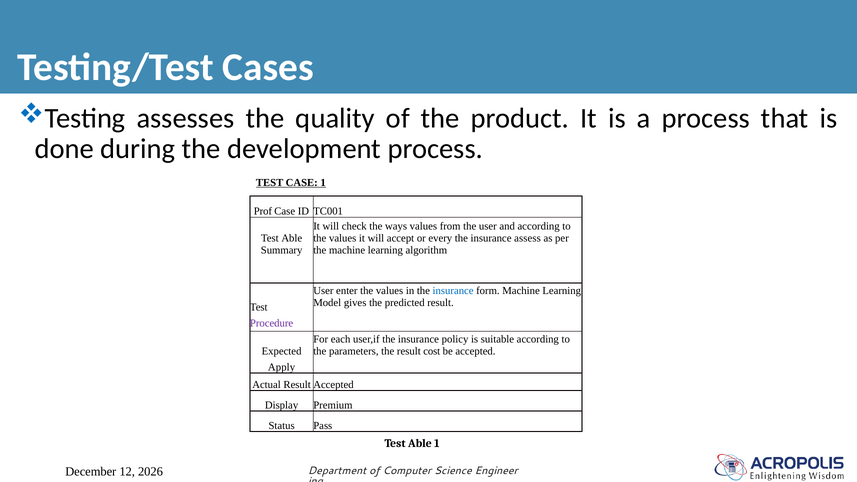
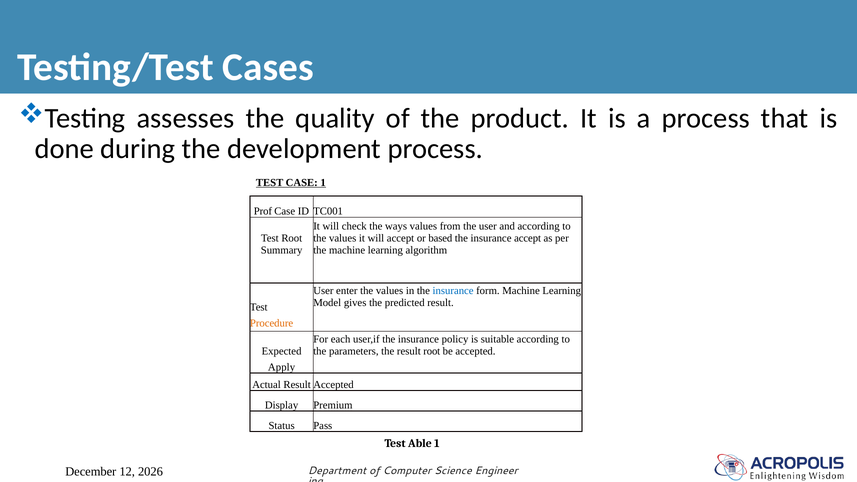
Able: Able -> Root (292, 238)
every: every -> based (440, 238)
insurance assess: assess -> accept (528, 238)
Procedure colour: purple -> orange (272, 323)
result cost: cost -> root (432, 351)
